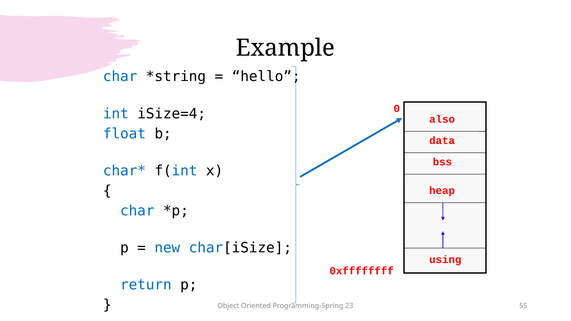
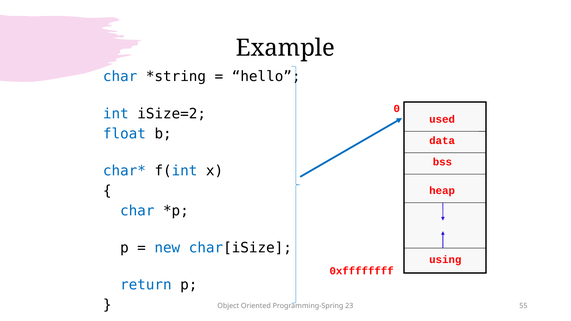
iSize=4: iSize=4 -> iSize=2 (172, 114)
also: also -> used (442, 119)
